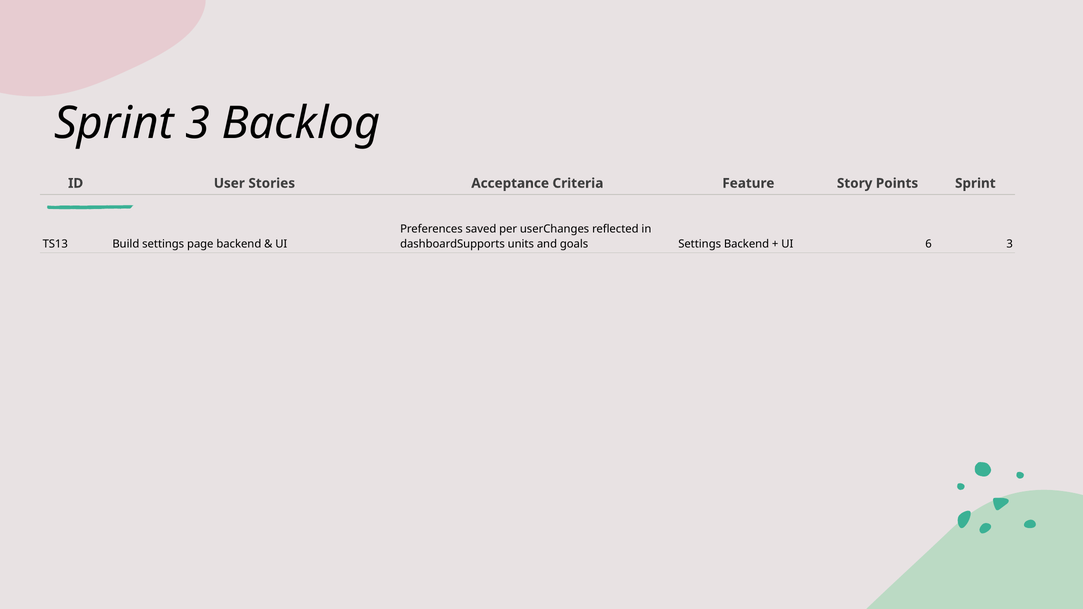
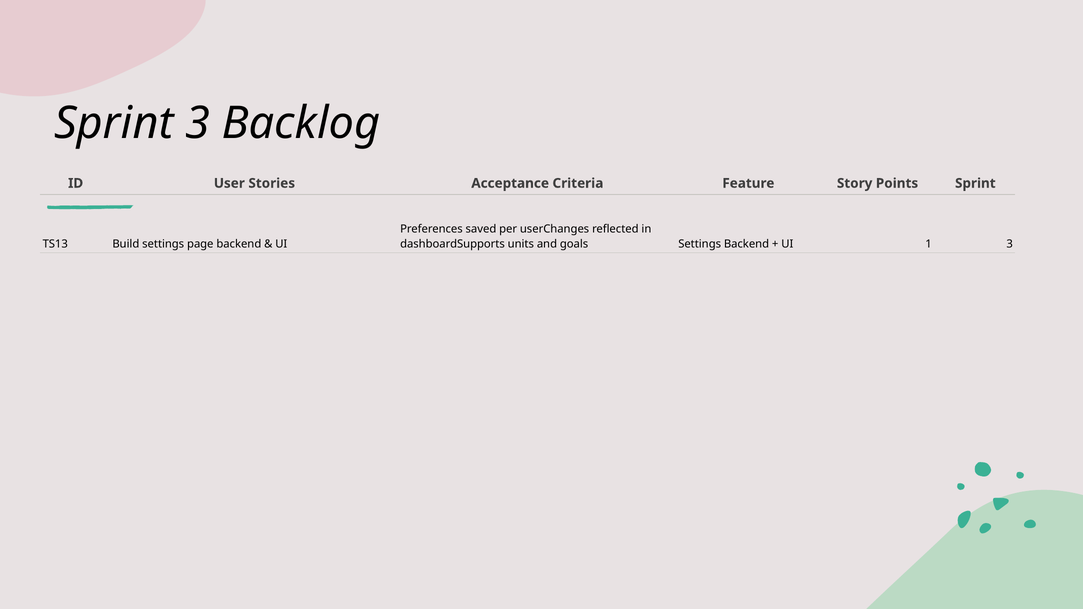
6: 6 -> 1 (928, 244)
